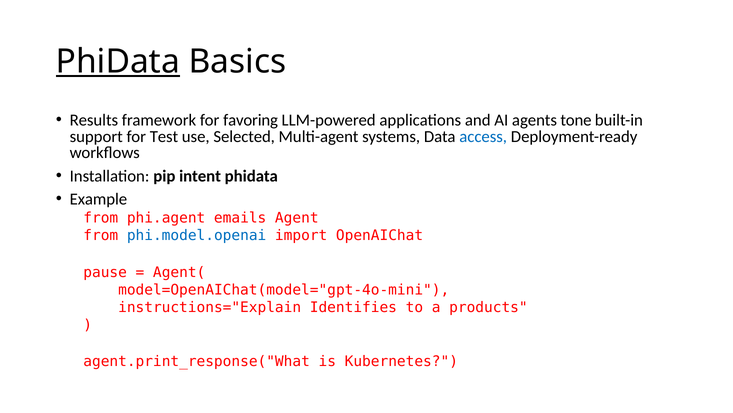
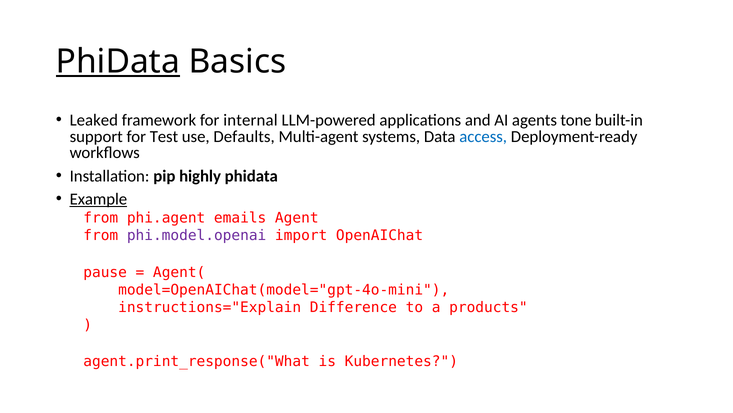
Results: Results -> Leaked (94, 120)
favoring: favoring -> internal (250, 120)
Selected: Selected -> Defaults (244, 136)
intent: intent -> highly (200, 176)
Example underline: none -> present (98, 199)
phi.model.openai colour: blue -> purple (197, 235)
Identifies: Identifies -> Difference (353, 307)
